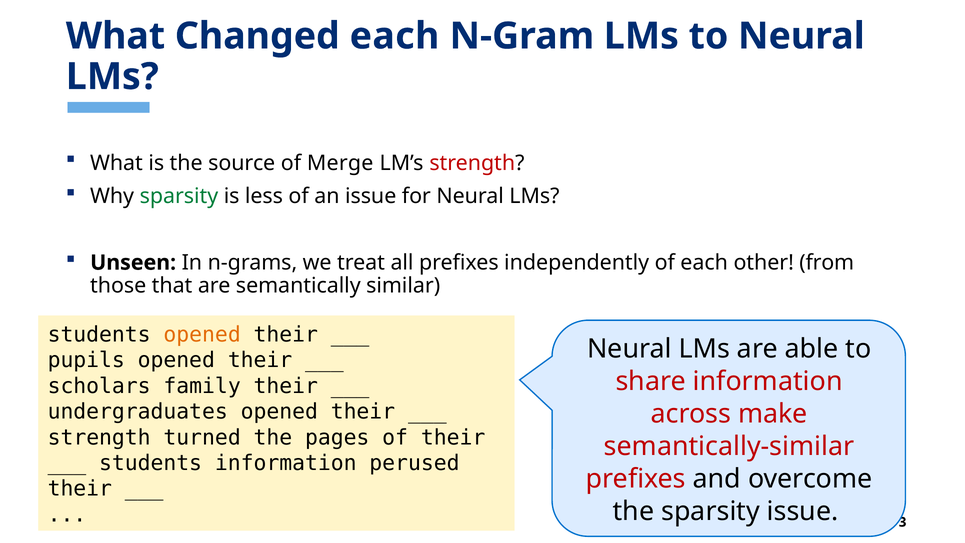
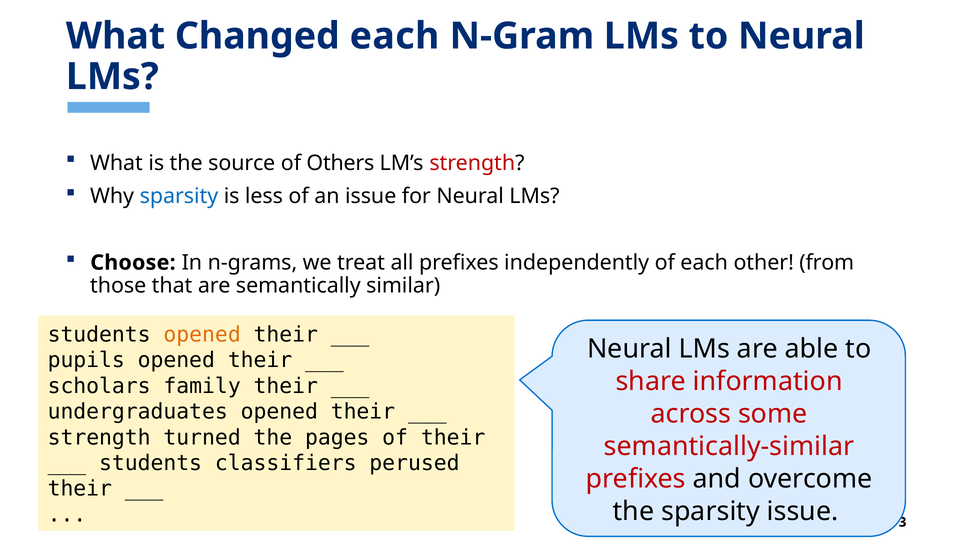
Merge: Merge -> Others (340, 163)
sparsity colour: green -> blue (179, 196)
Unseen: Unseen -> Choose (133, 263)
make: make -> some (773, 414)
students information: information -> classifiers (286, 463)
